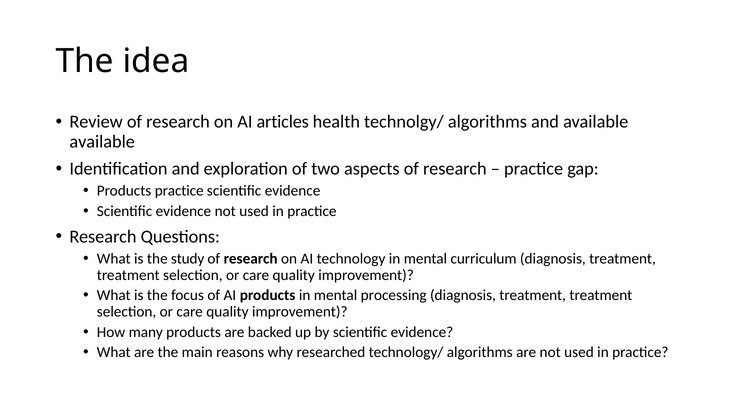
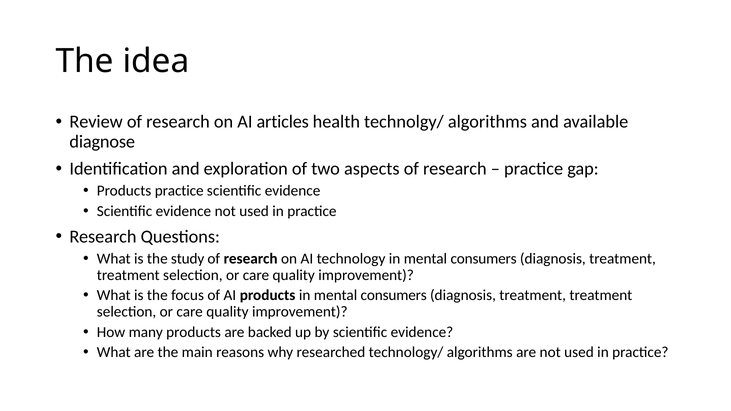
available: available -> diagnose (102, 142)
technology in mental curriculum: curriculum -> consumers (484, 259)
products in mental processing: processing -> consumers (394, 295)
